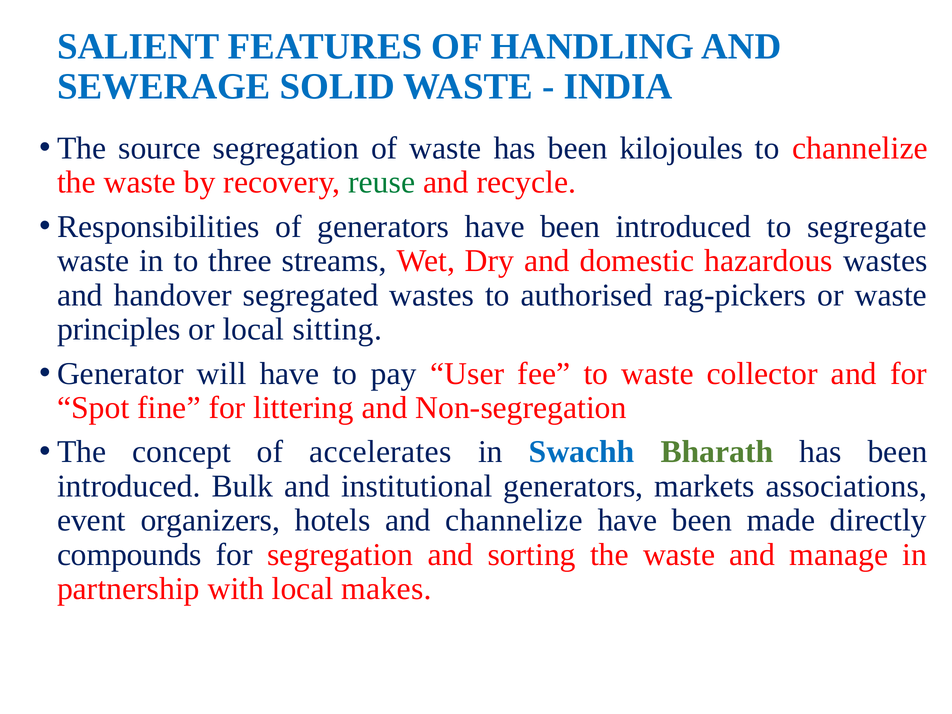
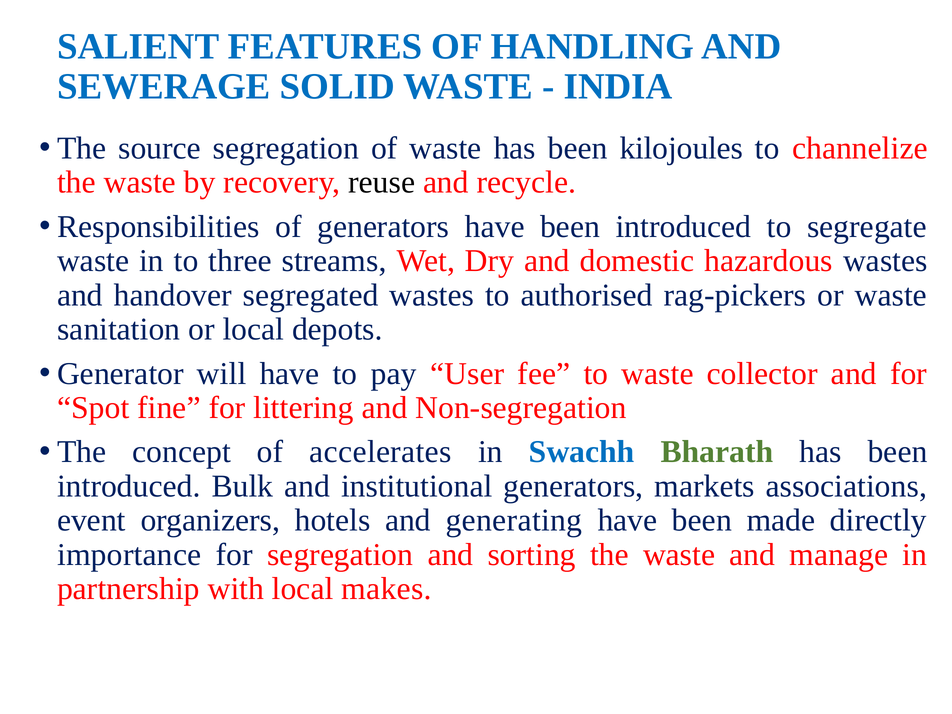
reuse colour: green -> black (382, 182)
principles: principles -> sanitation (119, 329)
sitting: sitting -> depots (337, 329)
and channelize: channelize -> generating (514, 521)
compounds: compounds -> importance (129, 555)
